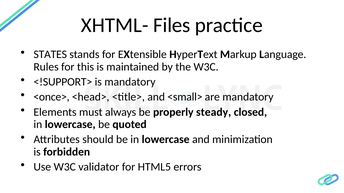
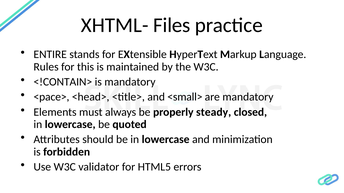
STATES: STATES -> ENTIRE (50, 55)
<!SUPPORT>: <!SUPPORT> -> <!CONTAIN> (63, 82)
<once>: <once> -> <pace> (51, 97)
